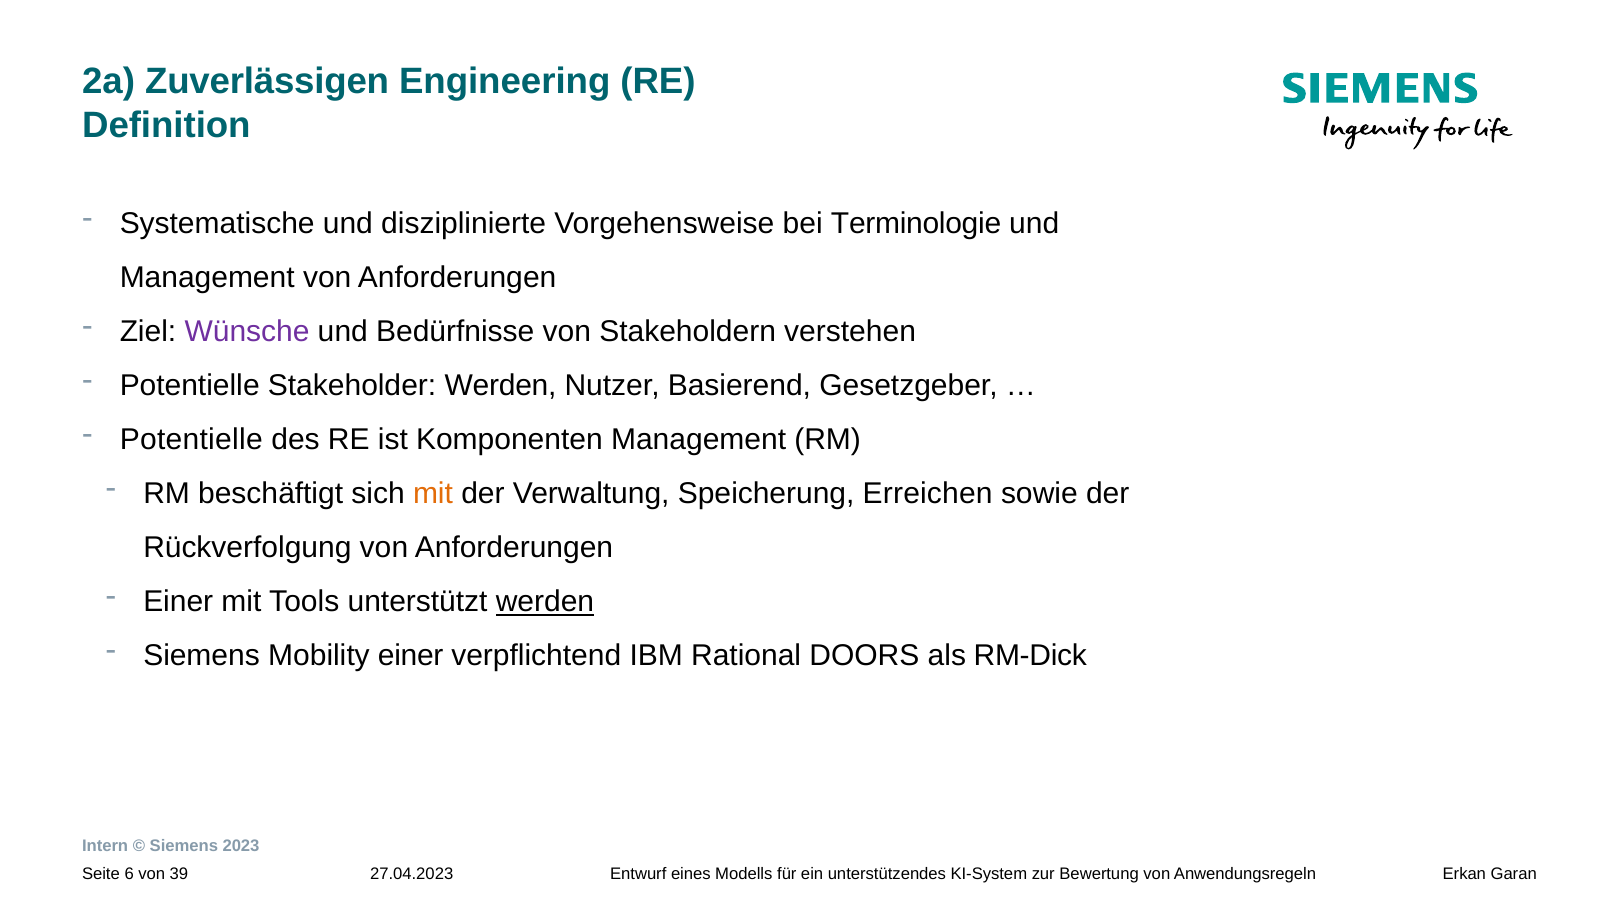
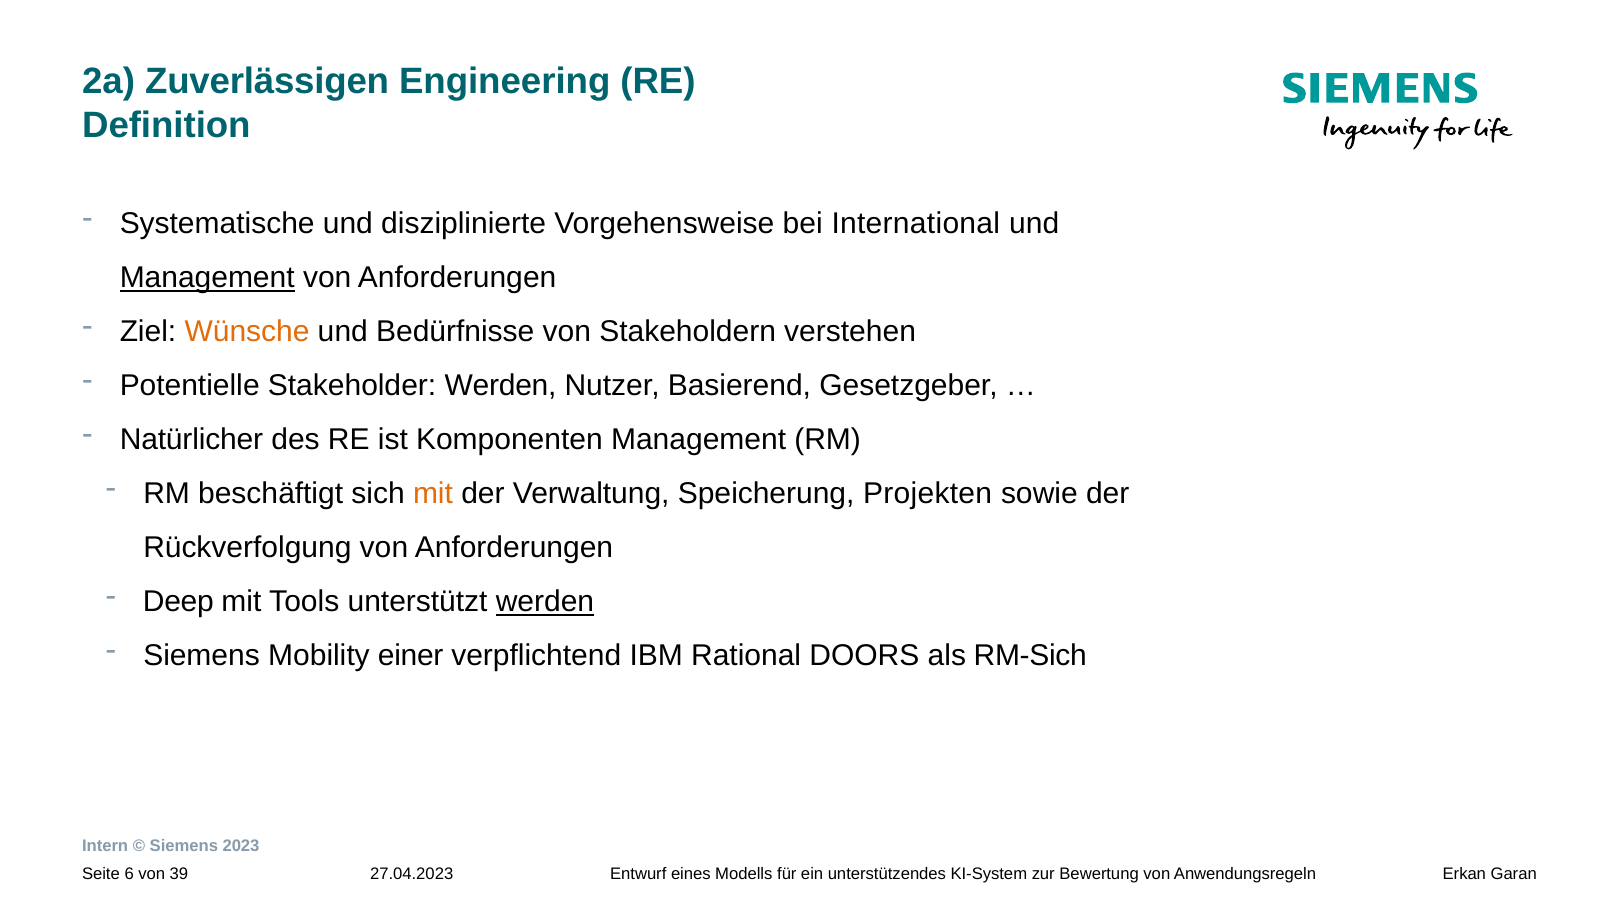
Terminologie: Terminologie -> International (916, 224)
Management underline: none -> present (207, 278)
Wünsche colour: purple -> orange (247, 332)
Potentielle: Potentielle -> Natürlicher (191, 440)
Erreichen: Erreichen -> Projekten (928, 494)
Einer: Einer -> Deep (178, 602)
RM-Dick: RM-Dick -> RM-Sich (1030, 656)
